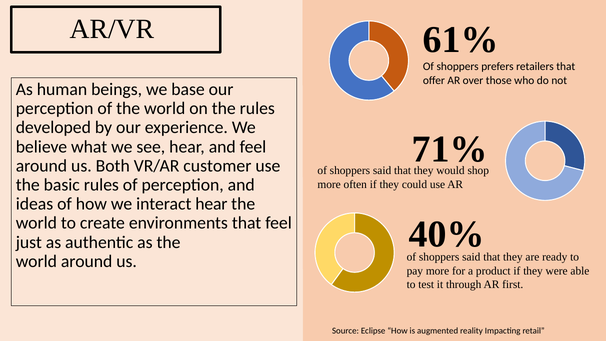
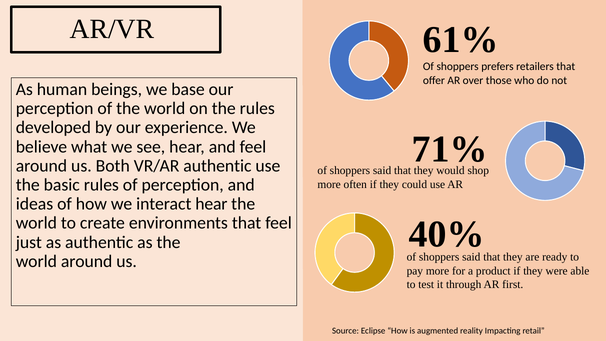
VR/AR customer: customer -> authentic (217, 166)
